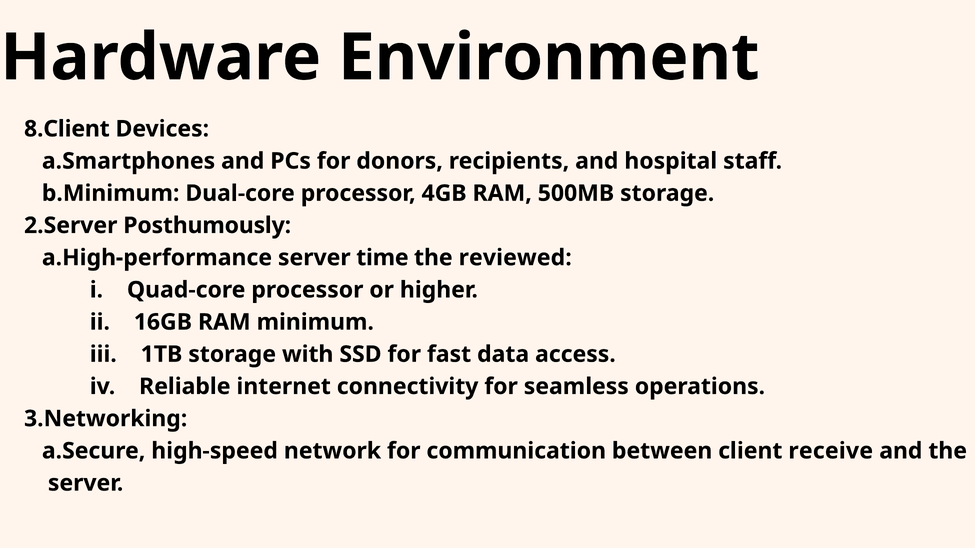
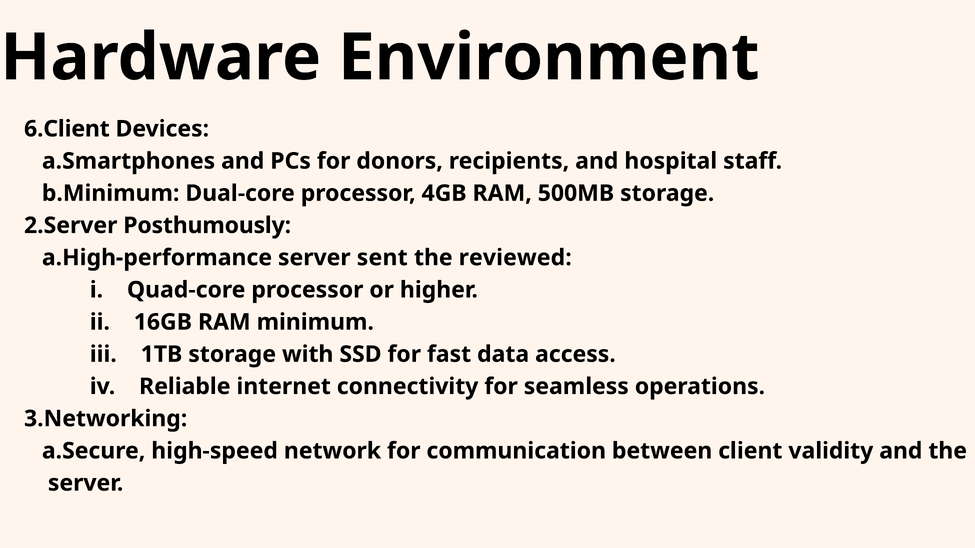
8.Client: 8.Client -> 6.Client (67, 129)
time: time -> sent (382, 258)
receive: receive -> validity (831, 451)
